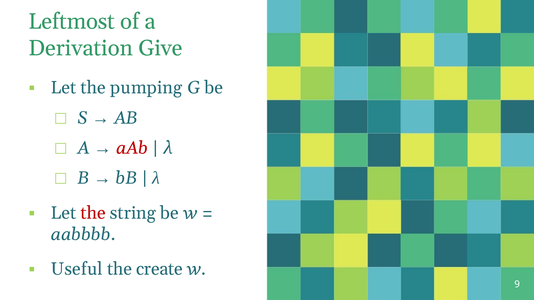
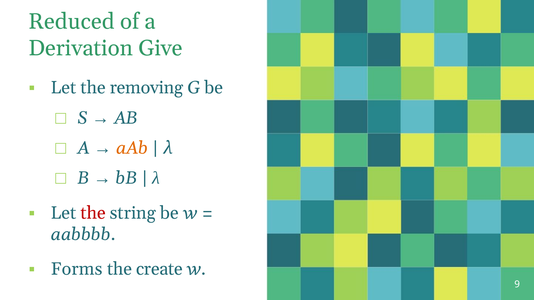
Leftmost: Leftmost -> Reduced (72, 22)
pumping: pumping -> removing (146, 88)
aAb colour: red -> orange (132, 148)
Useful: Useful -> Forms (77, 269)
